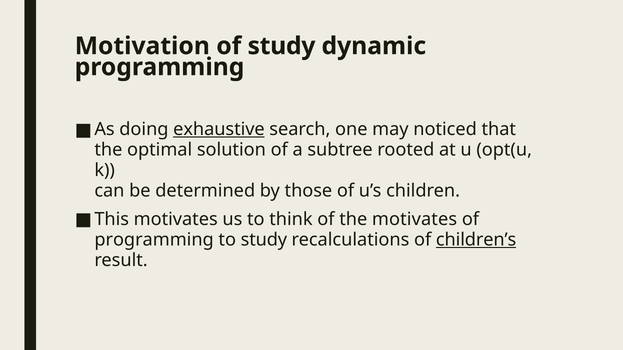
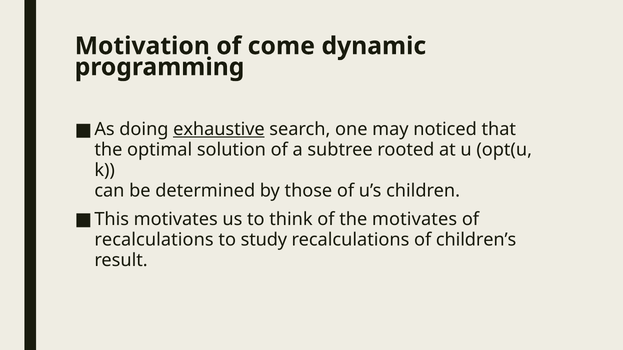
of study: study -> come (281, 46)
programming: programming -> recalculations (154, 240)
children’s underline: present -> none (476, 240)
